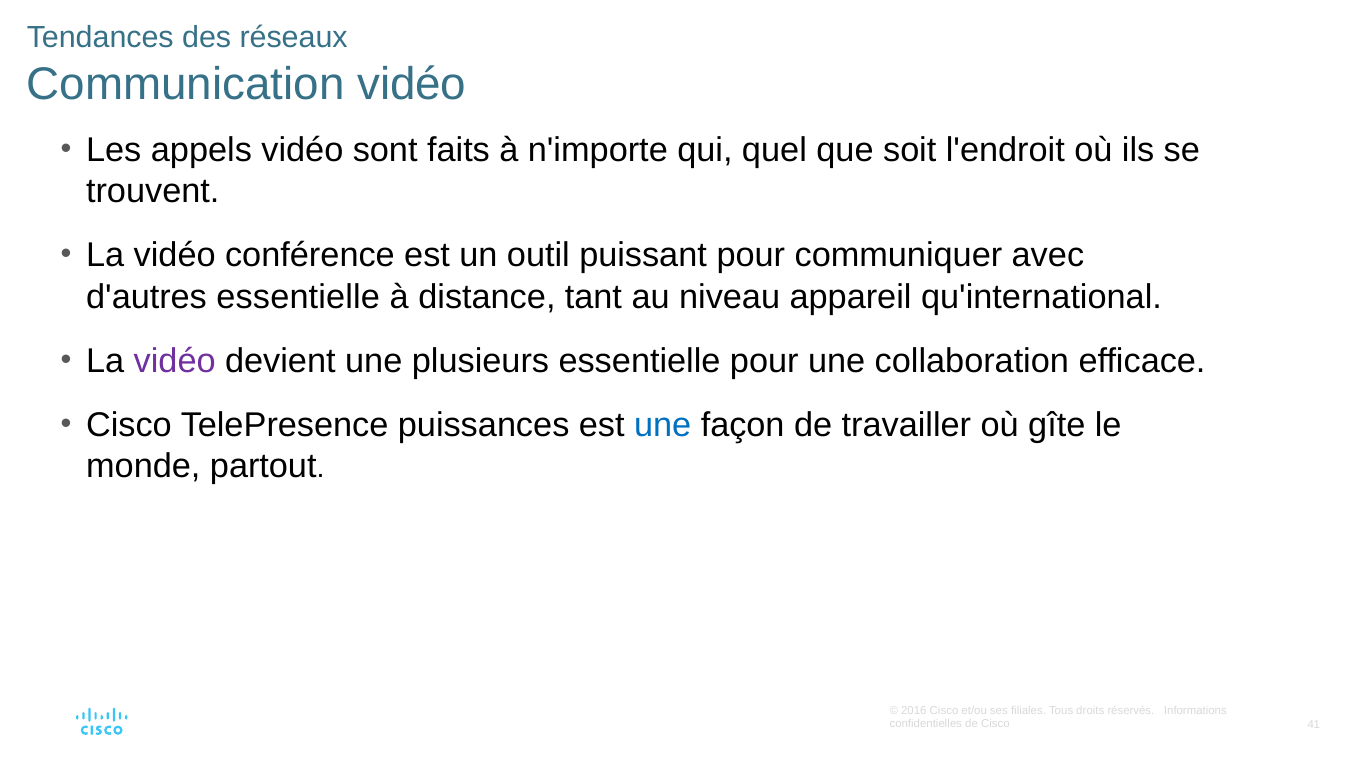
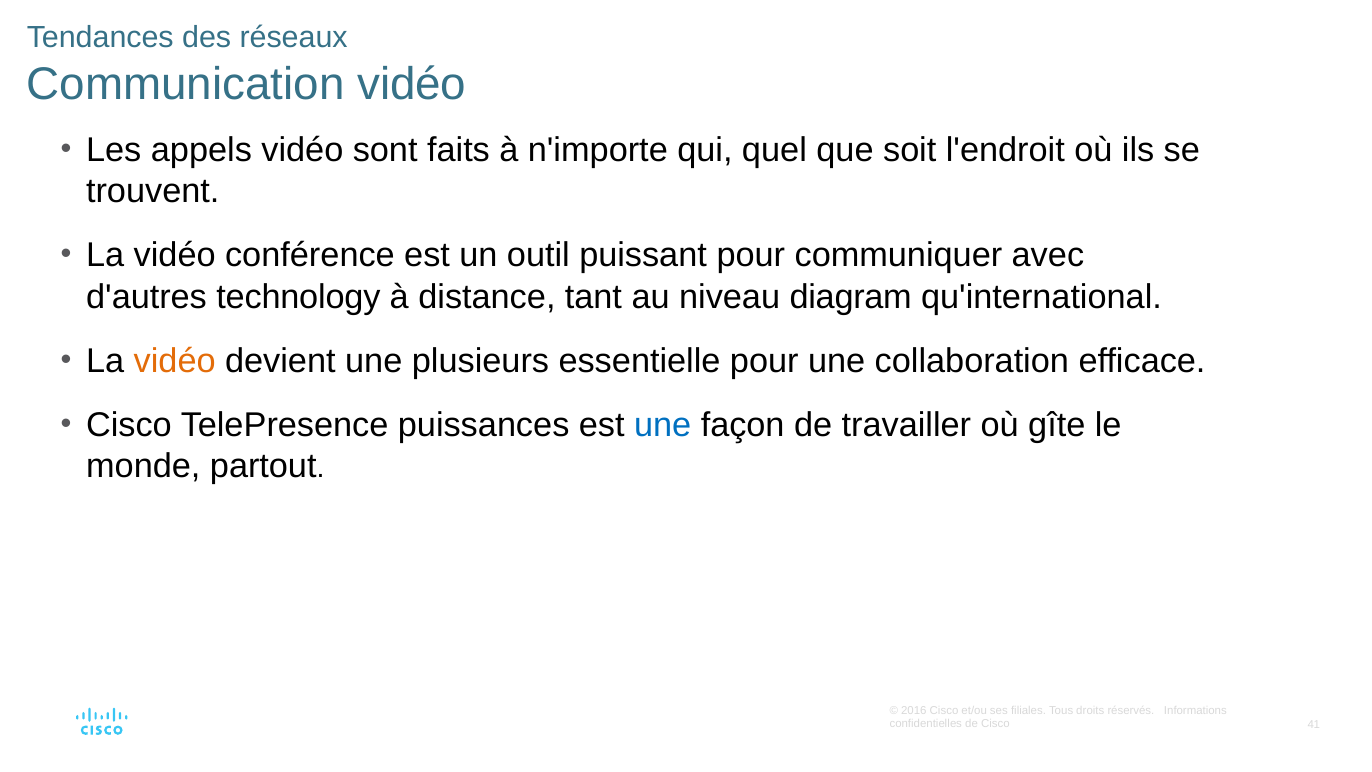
d'autres essentielle: essentielle -> technology (298, 297)
appareil: appareil -> diagram (851, 297)
vidéo colour: purple -> orange (175, 361)
